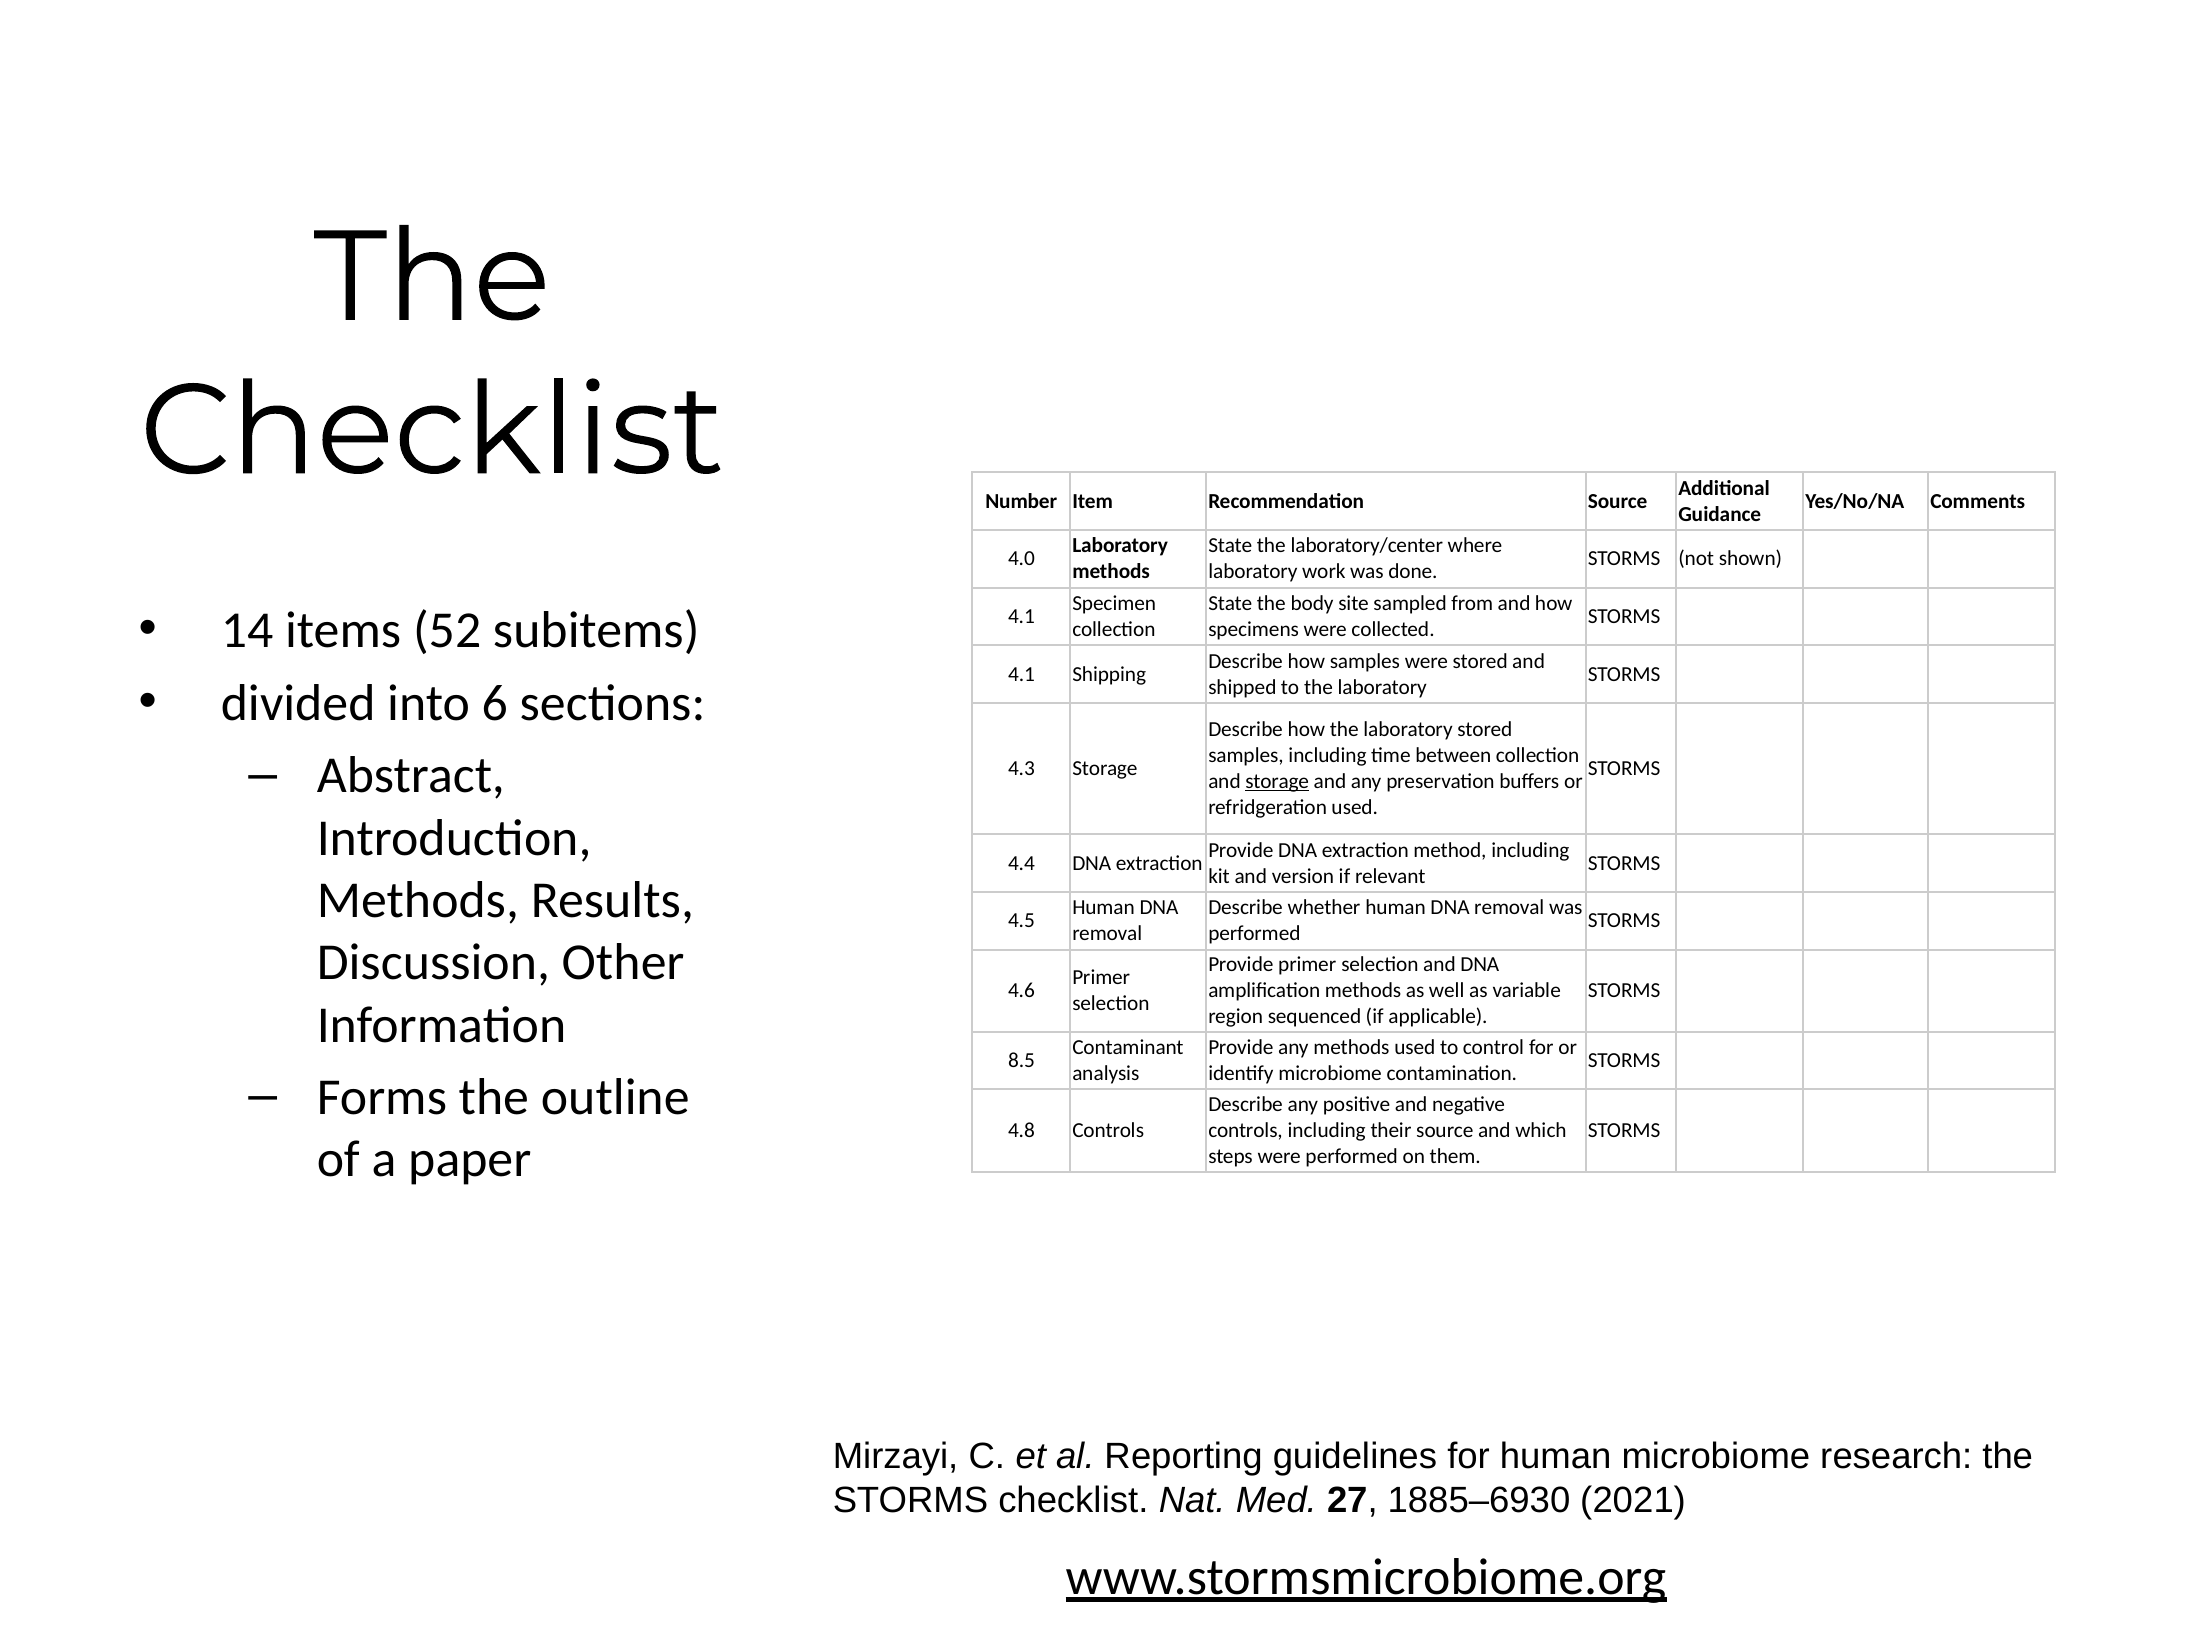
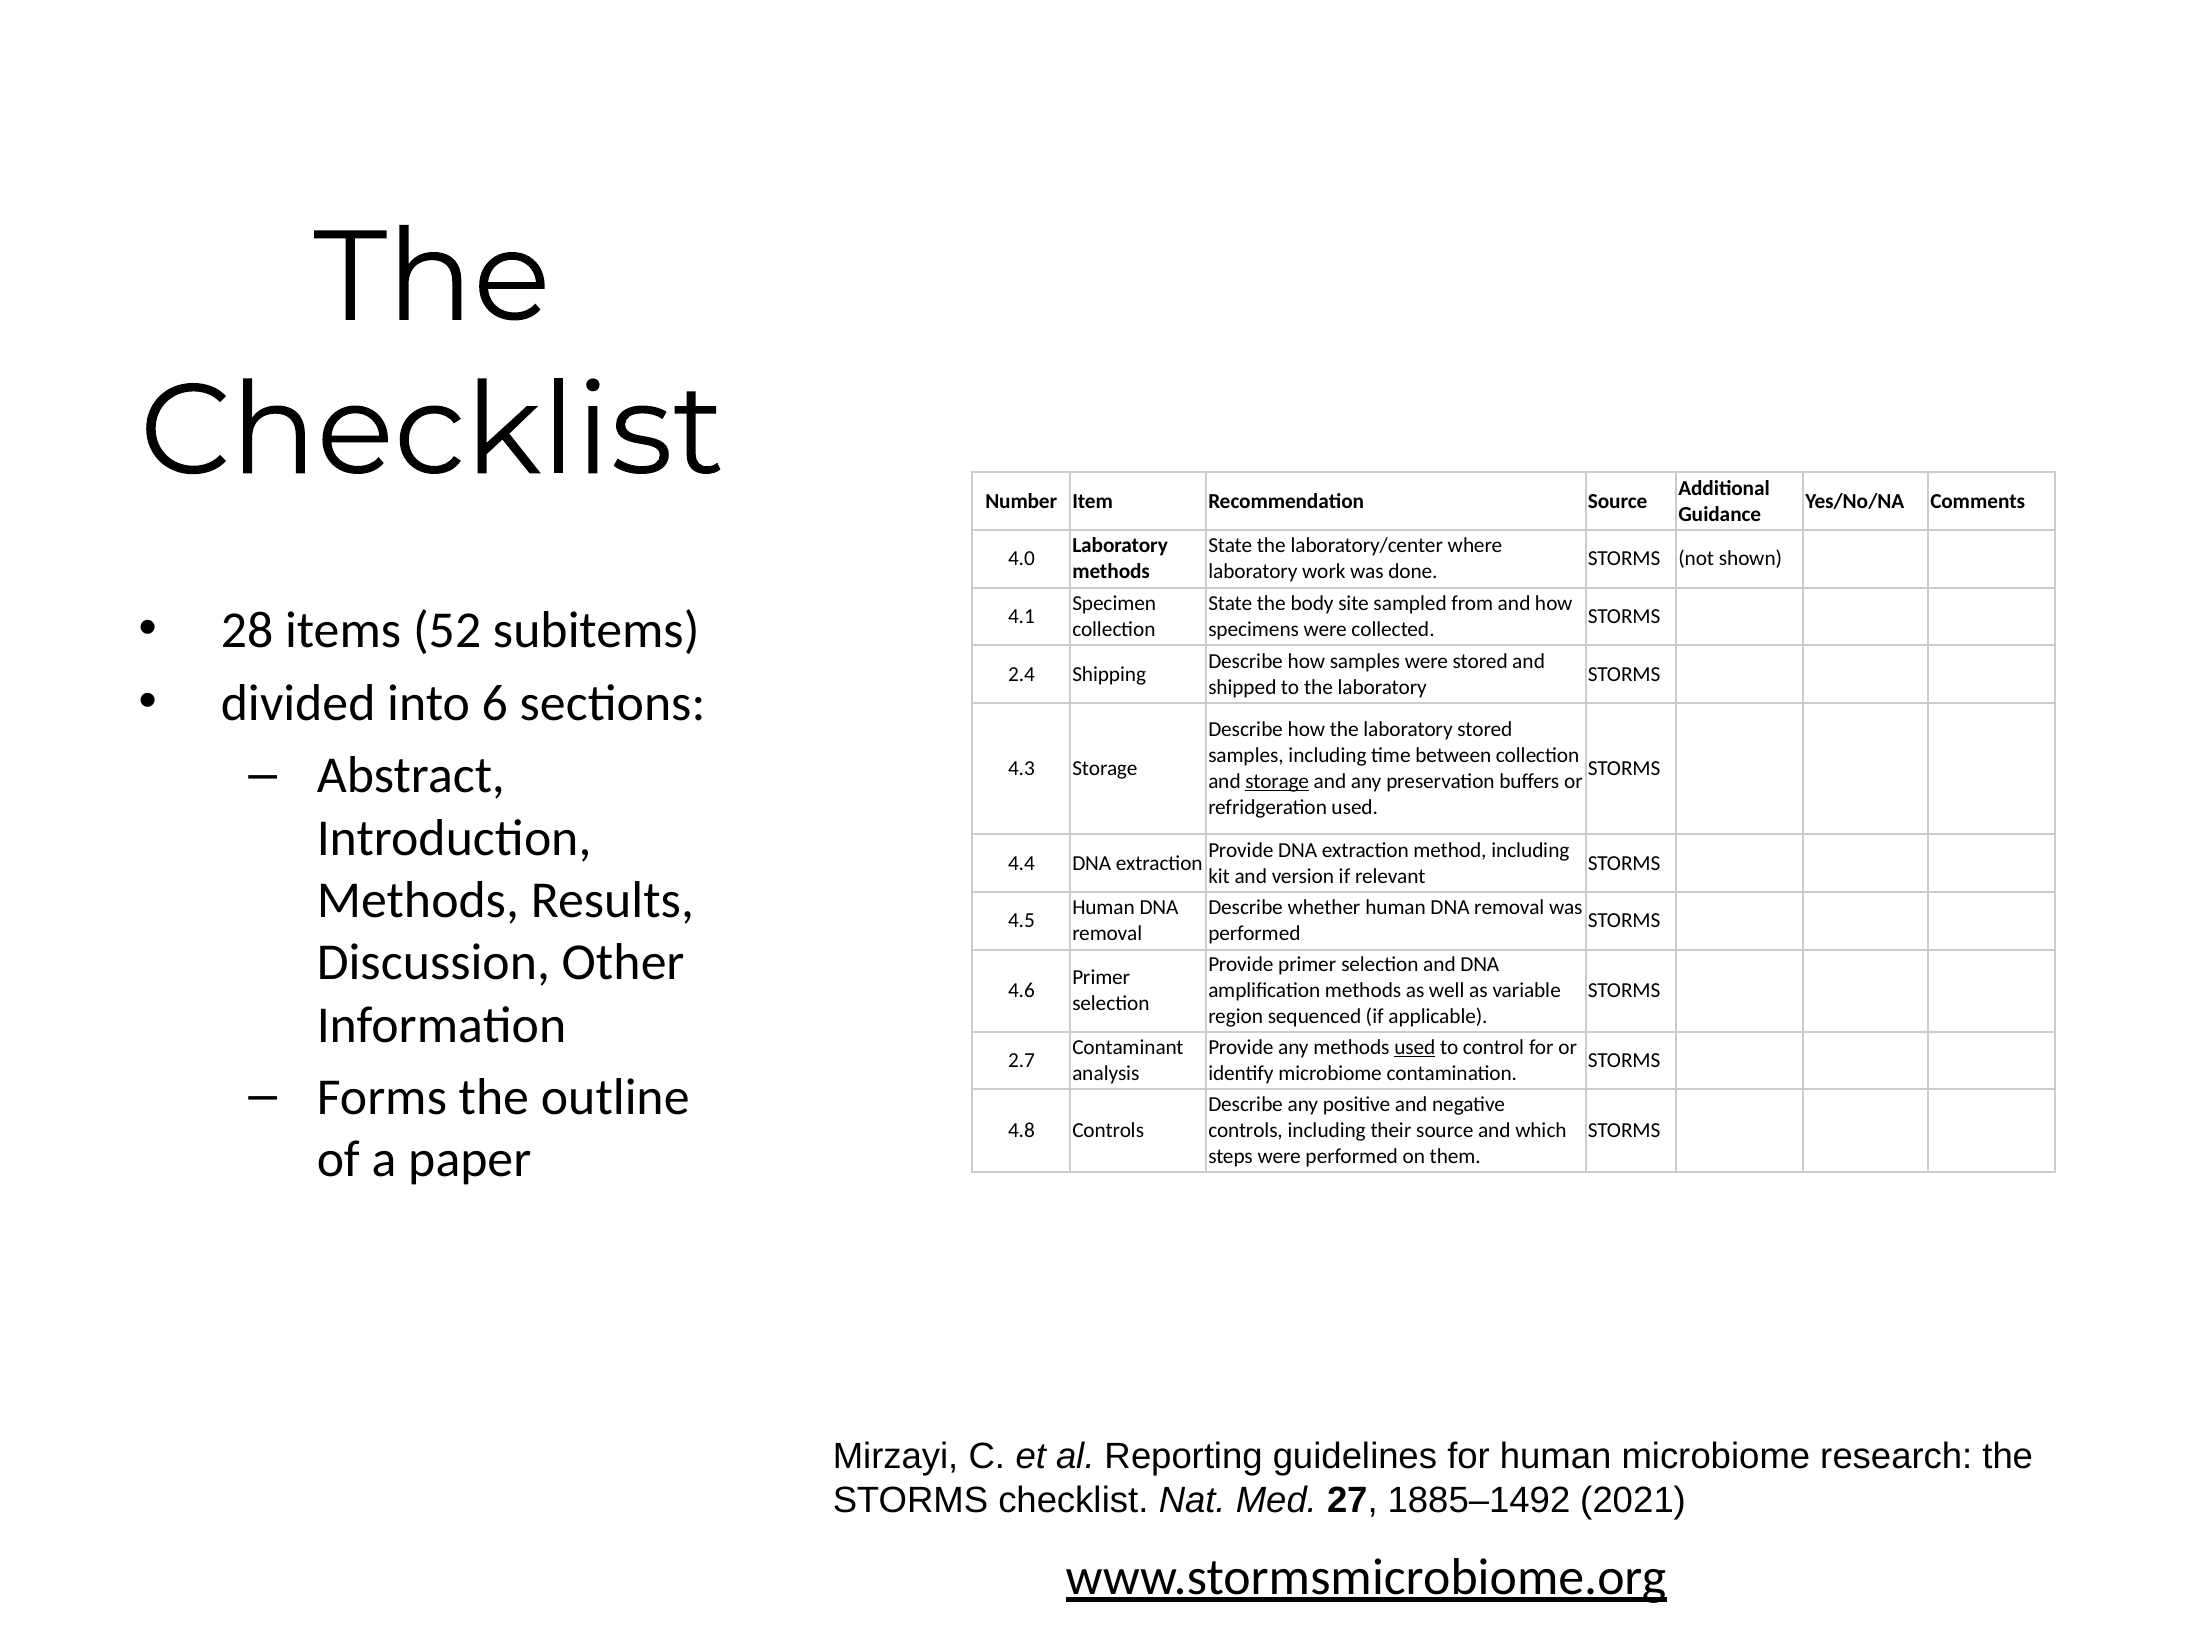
14: 14 -> 28 (247, 631)
4.1: 4.1 -> 2.4 (1021, 674)
used underline: none -> present (1415, 1048)
8.5: 8.5 -> 2.7 (1021, 1060)
1885–6930: 1885–6930 -> 1885–1492 (1479, 1500)
